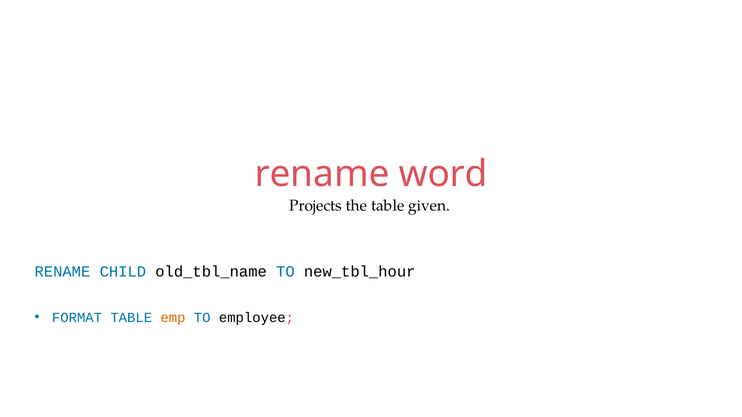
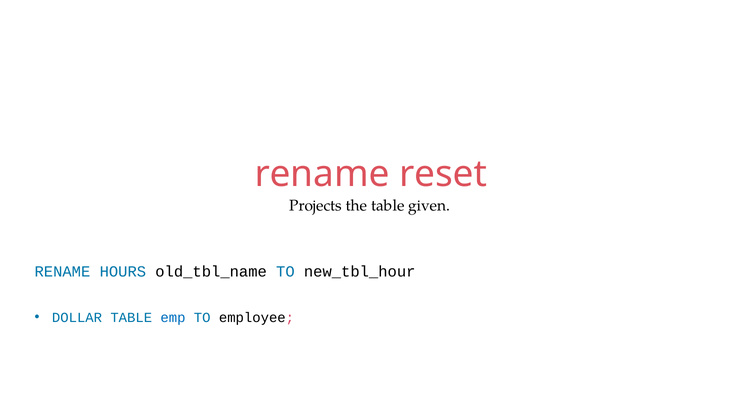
word: word -> reset (443, 174)
CHILD: CHILD -> HOURS (123, 272)
FORMAT: FORMAT -> DOLLAR (77, 318)
emp colour: orange -> blue (173, 318)
